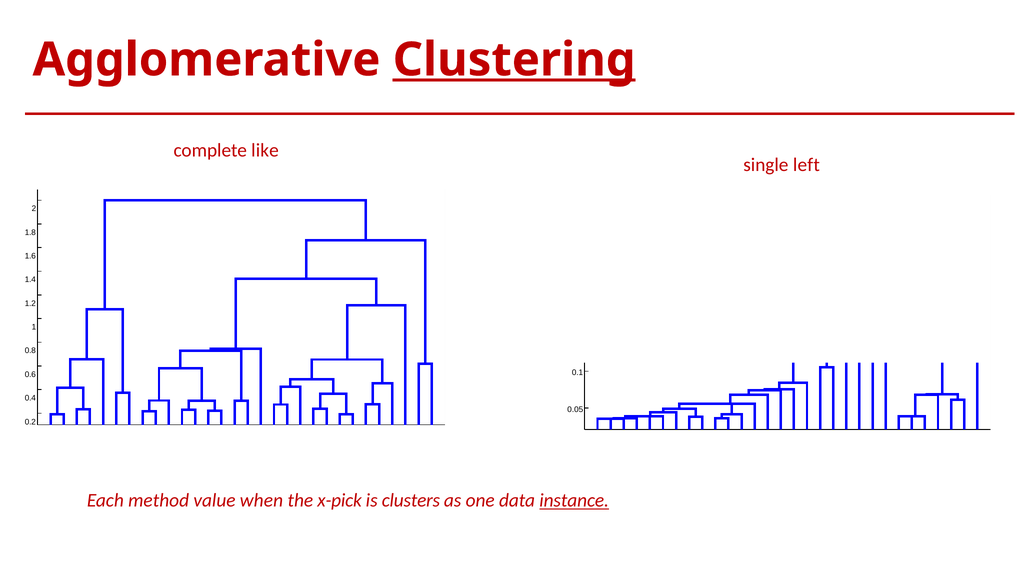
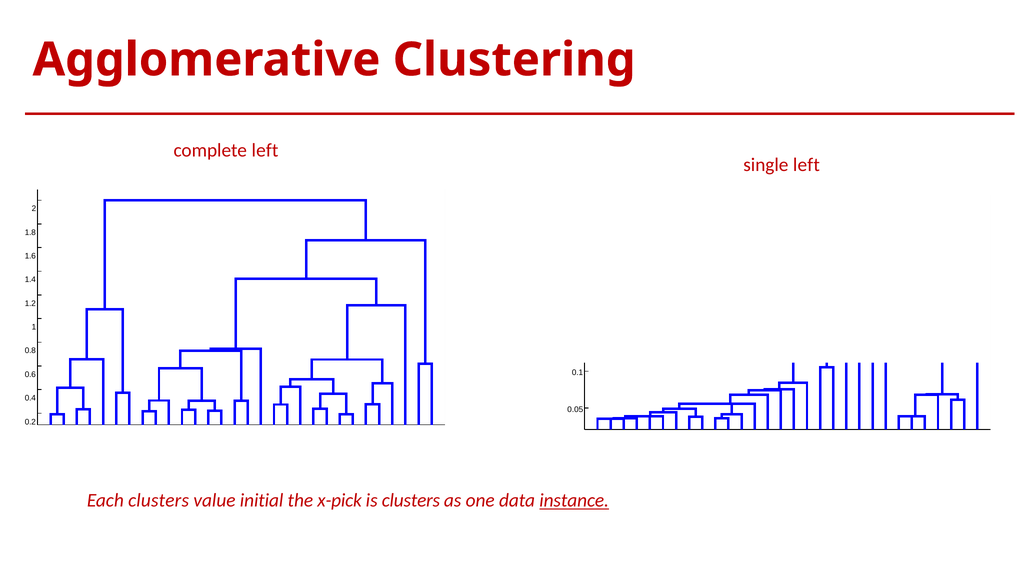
Clustering underline: present -> none (514, 60)
complete like: like -> left (265, 150)
Each method: method -> clusters (159, 500)
when: when -> initial (262, 500)
